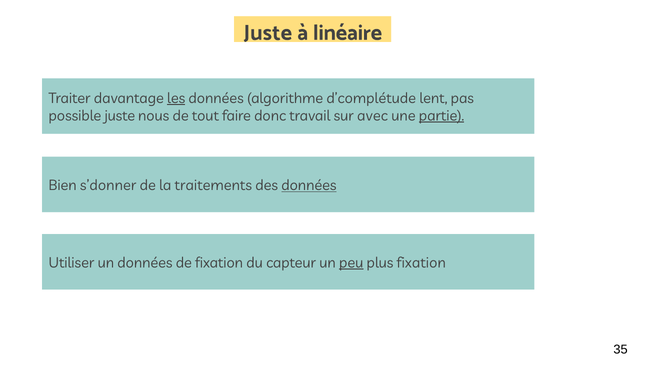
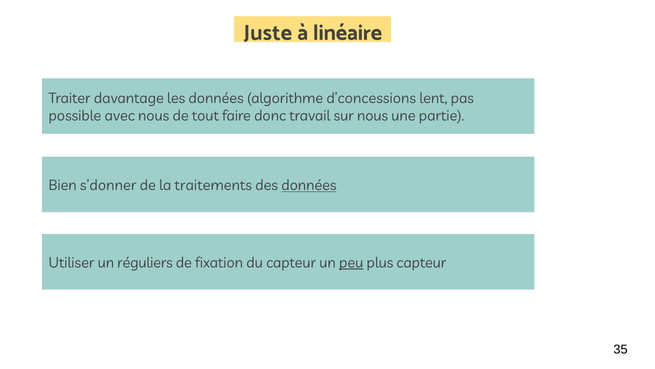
les underline: present -> none (176, 98)
d’complétude: d’complétude -> d’concessions (371, 98)
possible juste: juste -> avec (120, 116)
sur avec: avec -> nous (373, 116)
partie underline: present -> none (441, 116)
un données: données -> réguliers (145, 262)
plus fixation: fixation -> capteur (421, 262)
